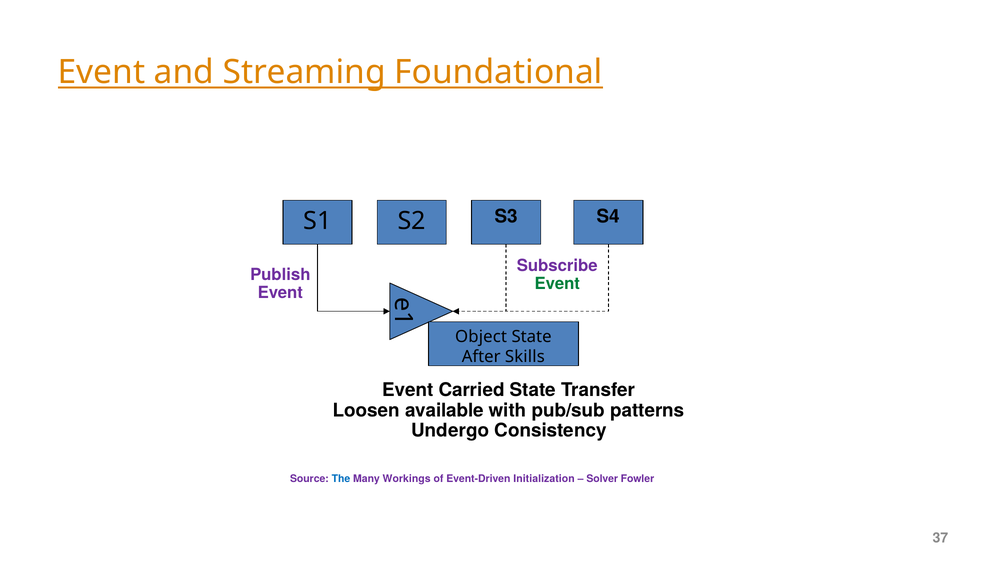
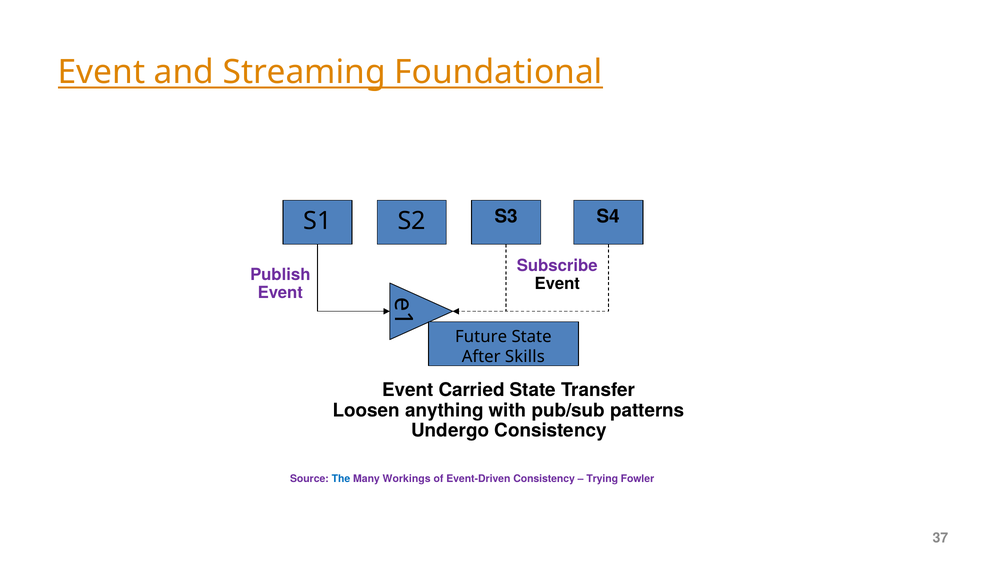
Event colour: green -> black (557, 284)
Object: Object -> Future (481, 337)
available: available -> anything (444, 410)
Event-Driven Initialization: Initialization -> Consistency (544, 479)
Solver: Solver -> Trying (602, 479)
